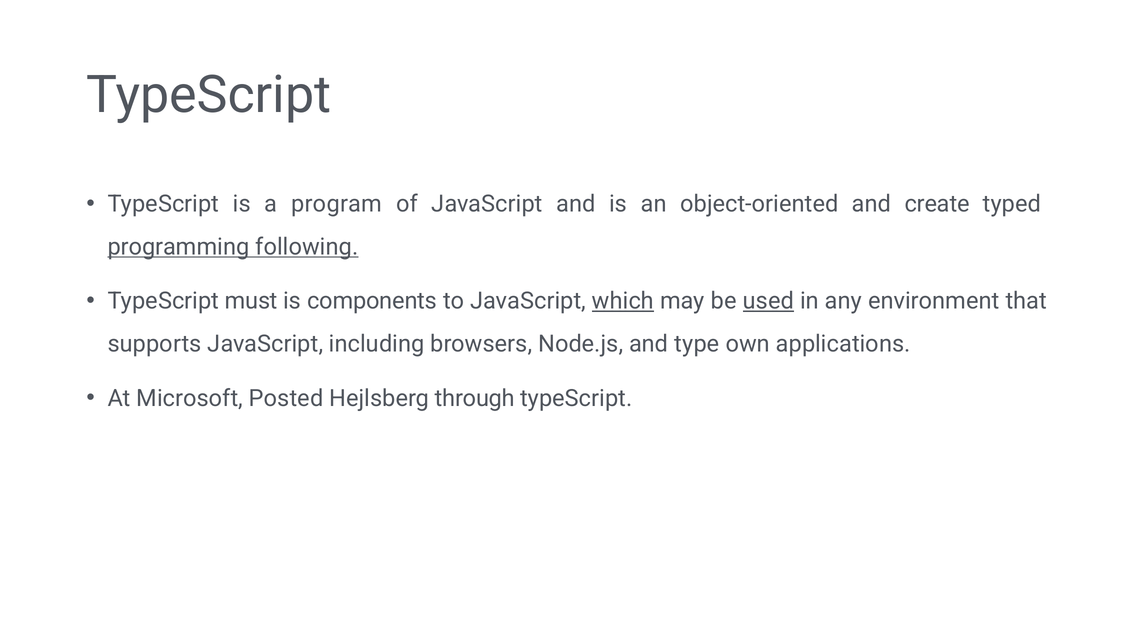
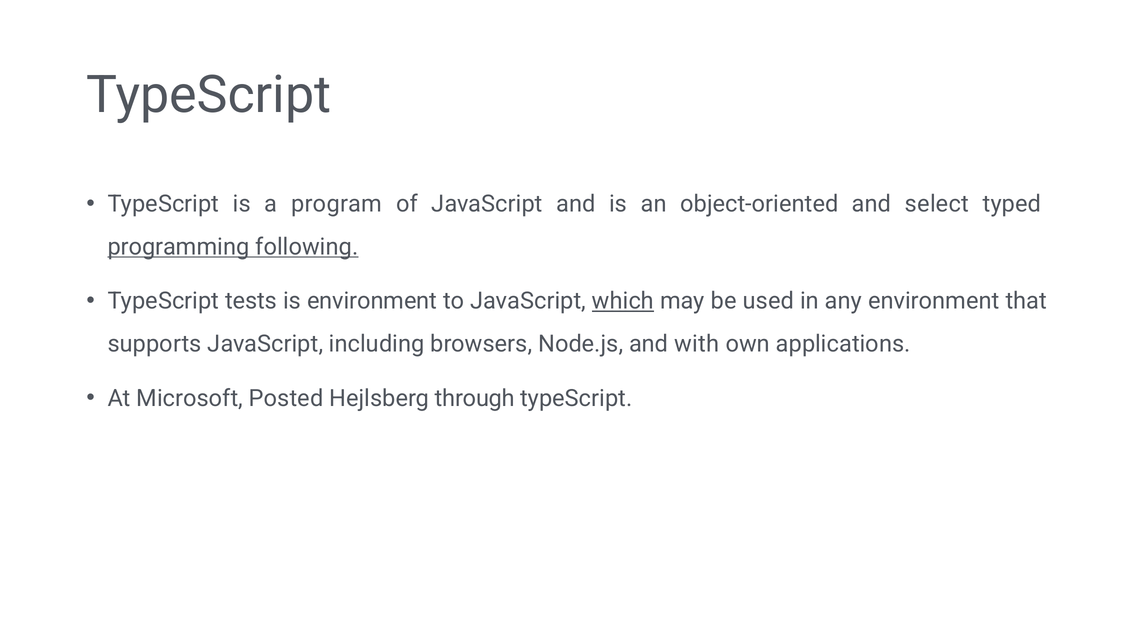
create: create -> select (937, 204)
must: must -> tests (251, 301)
is components: components -> environment (372, 301)
used underline: present -> none (768, 301)
type: type -> with (697, 344)
